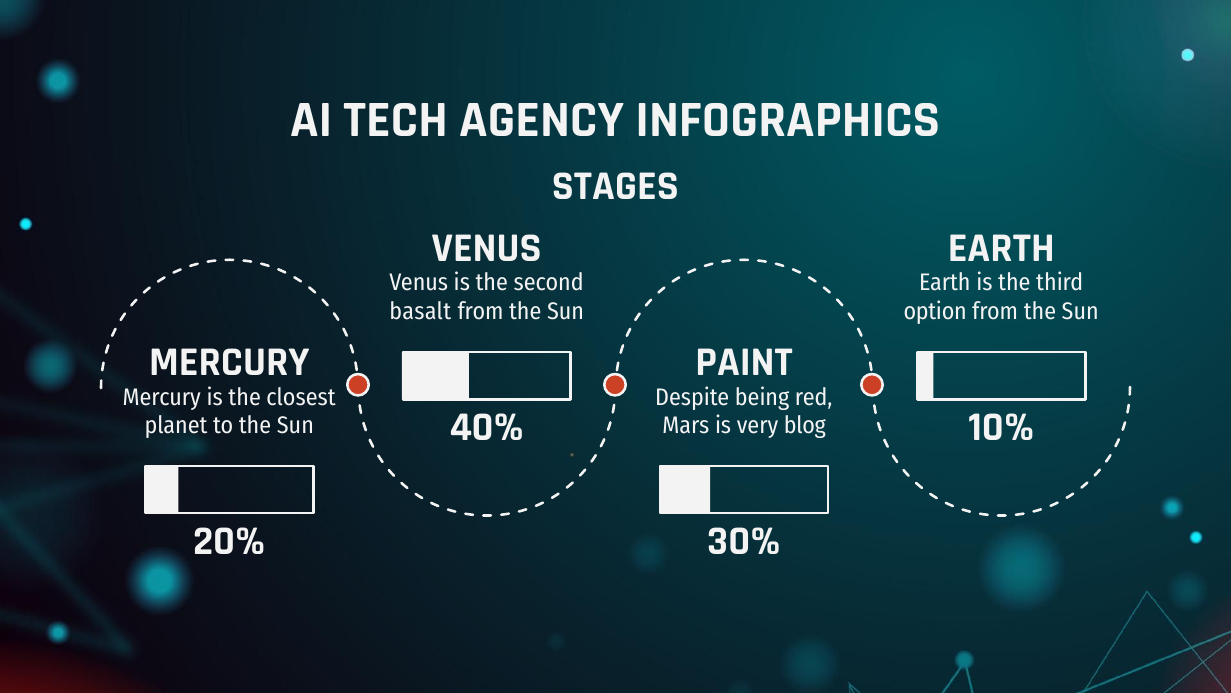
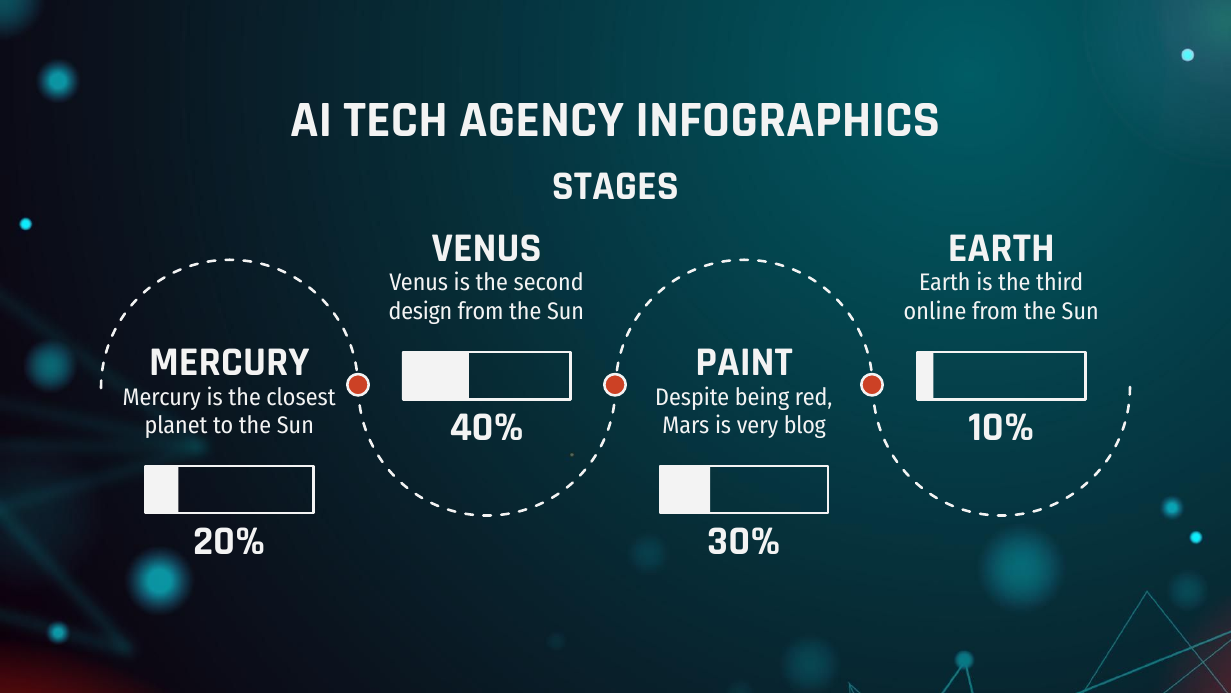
basalt: basalt -> design (420, 312)
option: option -> online (935, 312)
